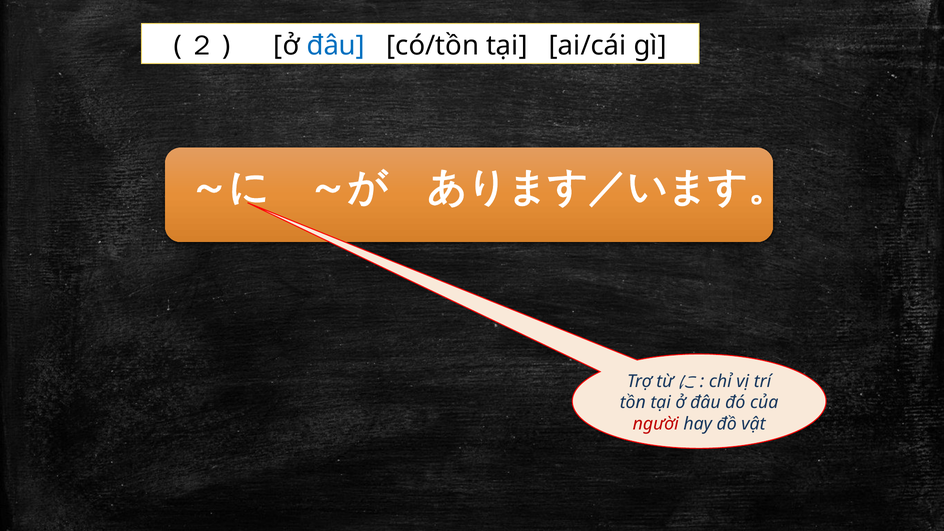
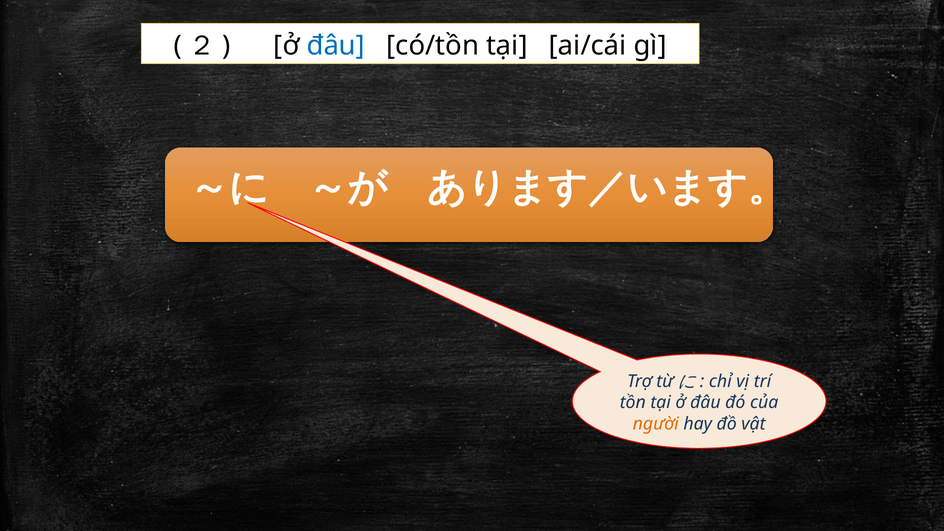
người colour: red -> orange (656, 424)
